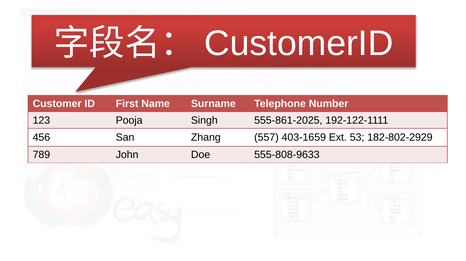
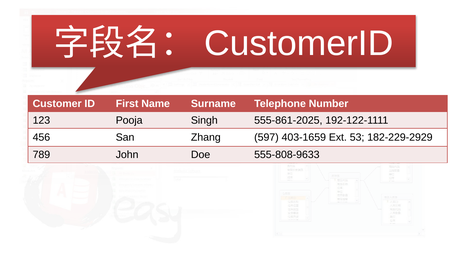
557: 557 -> 597 (266, 137)
182-802-2929: 182-802-2929 -> 182-229-2929 (400, 137)
